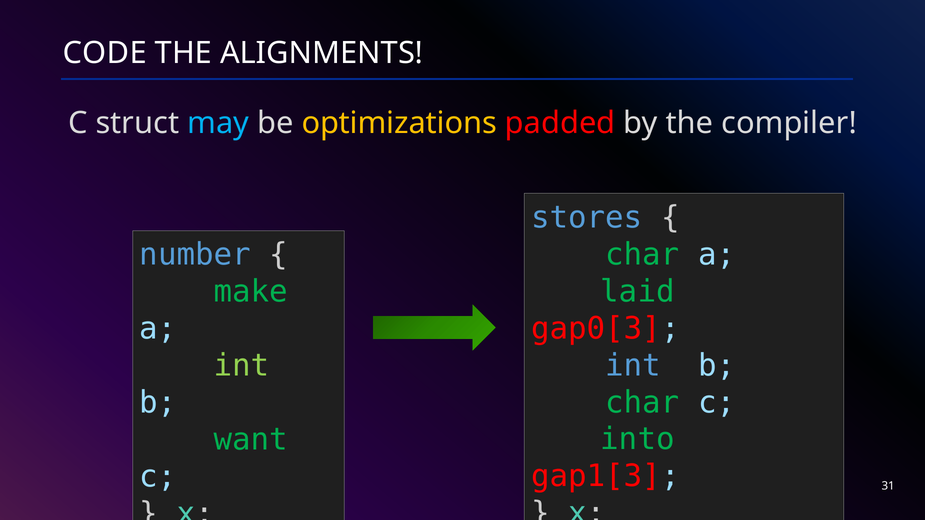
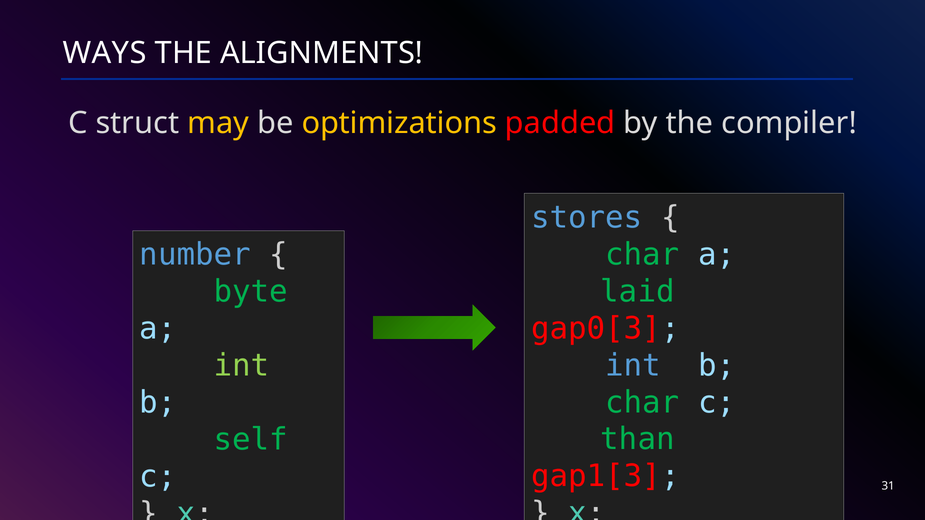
CODE: CODE -> WAYS (105, 53)
may colour: light blue -> yellow (218, 123)
make: make -> byte (251, 292)
into: into -> than (638, 440)
want: want -> self (251, 440)
